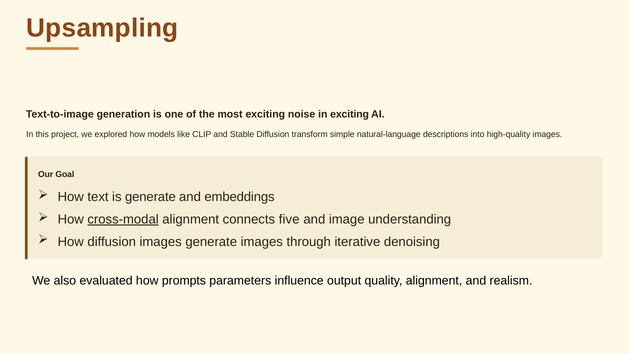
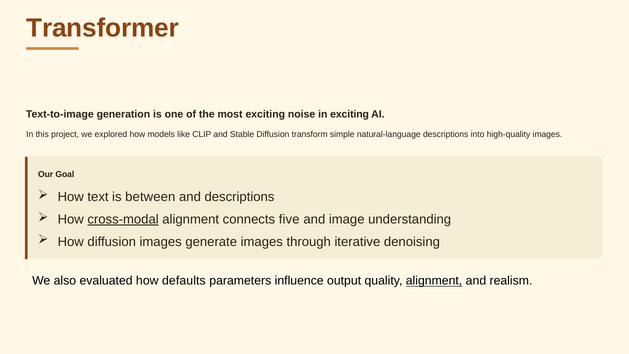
Upsampling: Upsampling -> Transformer (103, 28)
is generate: generate -> between (150, 197)
and embeddings: embeddings -> descriptions (239, 197)
prompts: prompts -> defaults (184, 281)
alignment underline: none -> present (434, 281)
